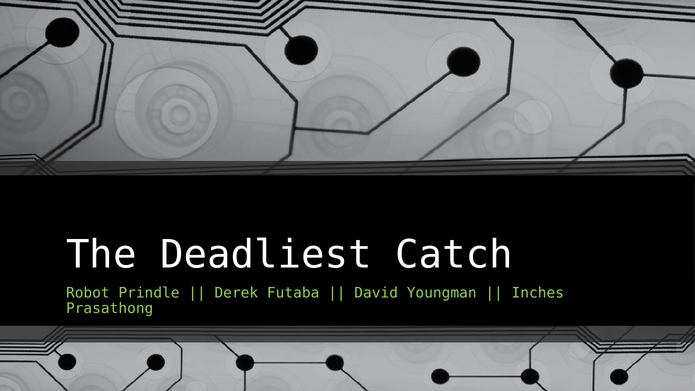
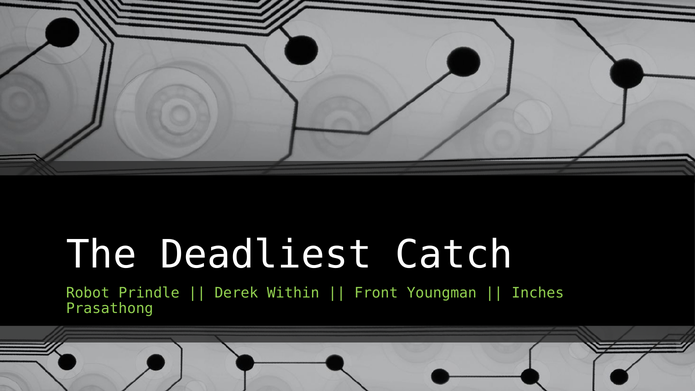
Futaba: Futaba -> Within (293, 293)
David: David -> Front (376, 293)
